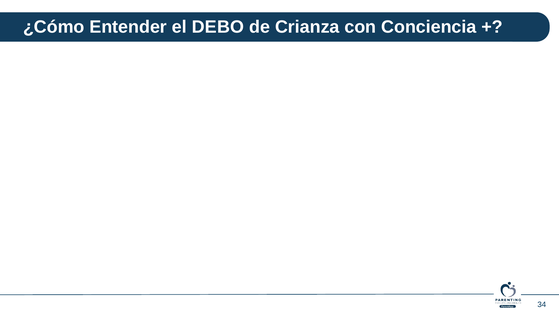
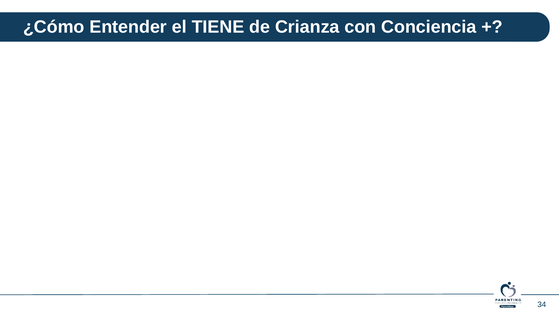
DEBO: DEBO -> TIENE (218, 27)
